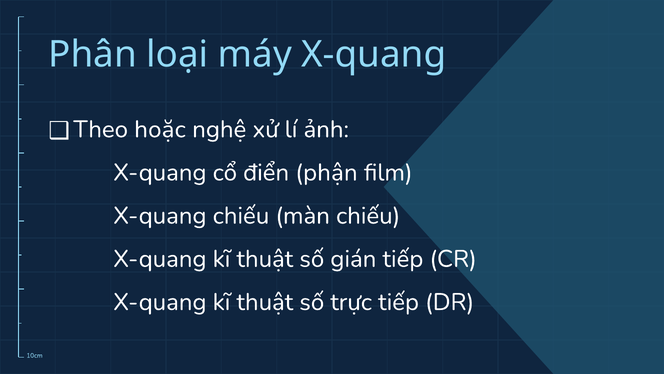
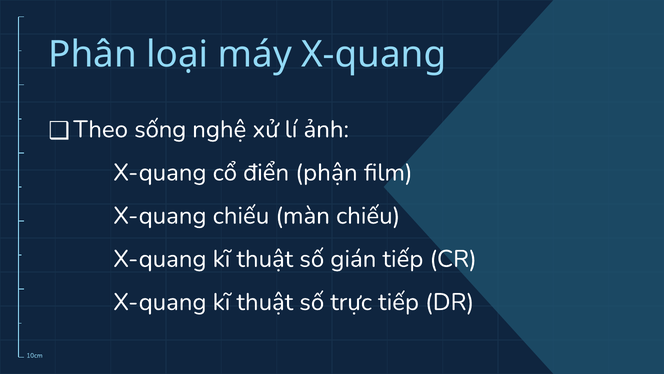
hoặc: hoặc -> sống (160, 129)
